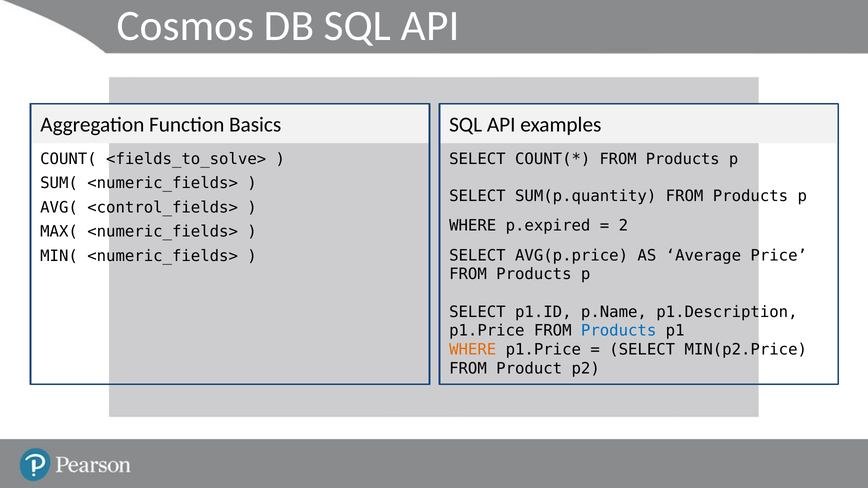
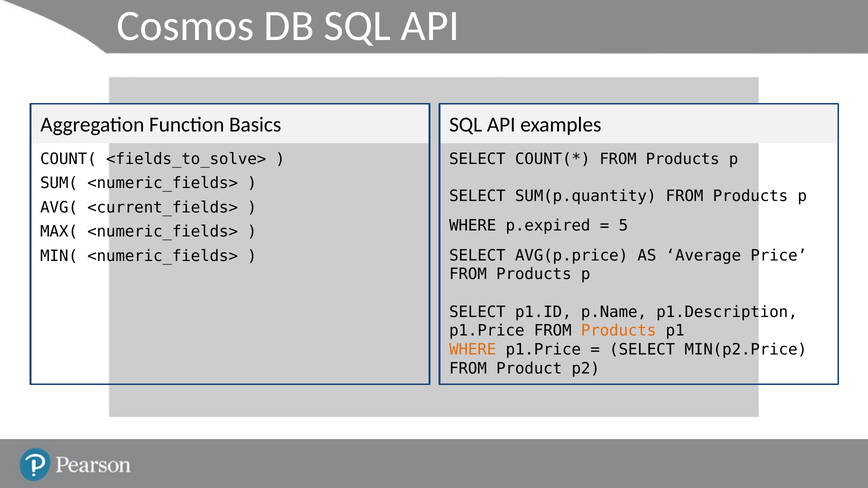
<control_fields>: <control_fields> -> <current_fields> (163, 207)
2: 2 -> 5 (623, 226)
Products colour: blue -> orange (619, 331)
